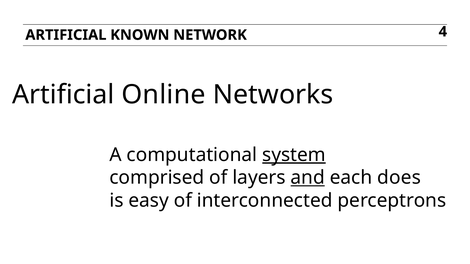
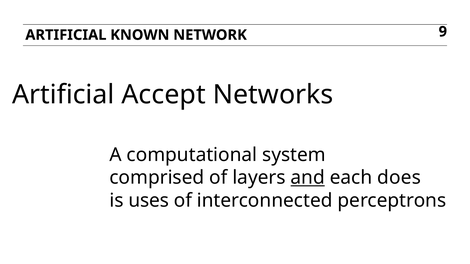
4: 4 -> 9 (443, 32)
Online: Online -> Accept (164, 95)
system underline: present -> none (294, 155)
easy: easy -> uses (149, 201)
